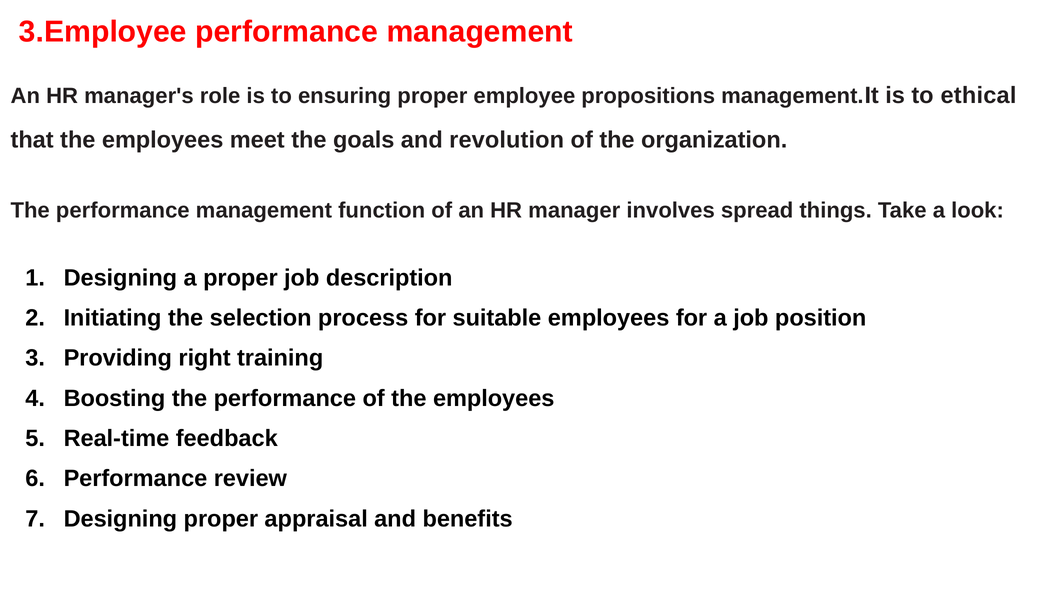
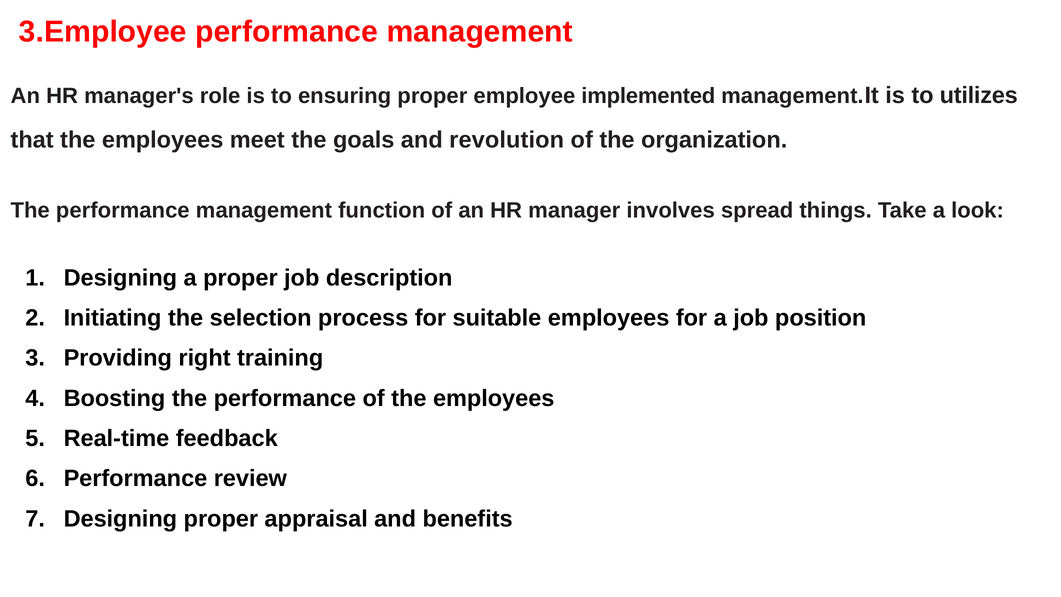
propositions: propositions -> implemented (648, 96)
ethical: ethical -> utilizes (979, 96)
